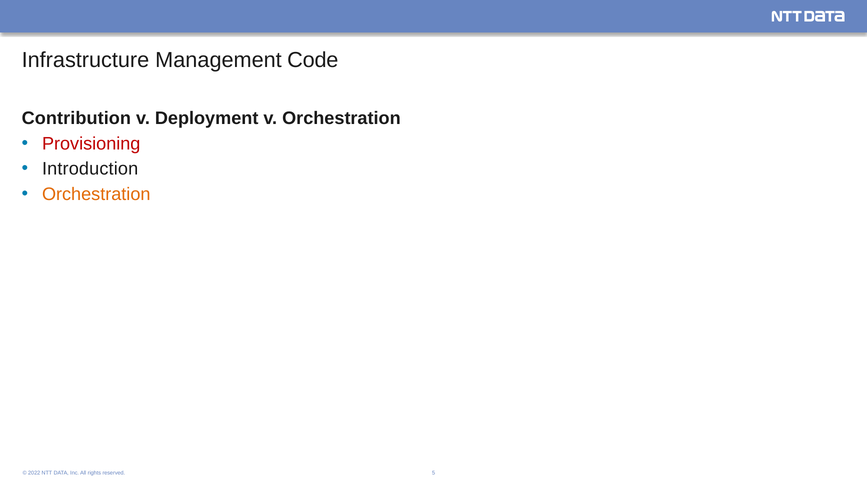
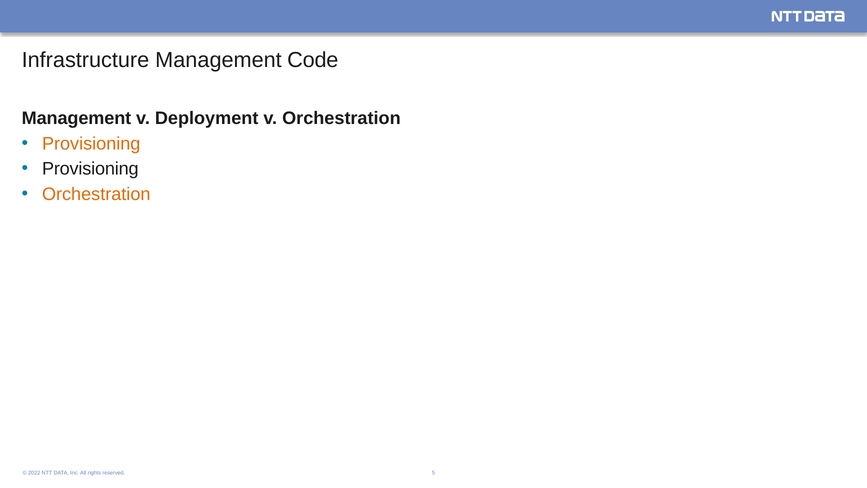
Contribution: Contribution -> Management (76, 118)
Provisioning colour: red -> orange (91, 144)
Introduction: Introduction -> Provisioning (90, 169)
